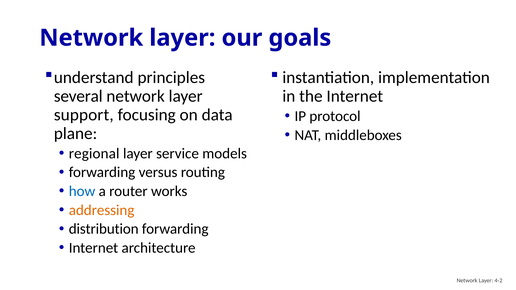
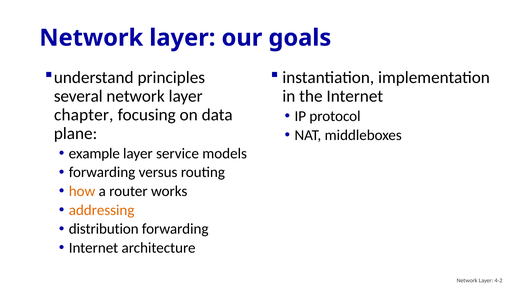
support: support -> chapter (84, 115)
regional: regional -> example (94, 154)
how colour: blue -> orange (82, 191)
